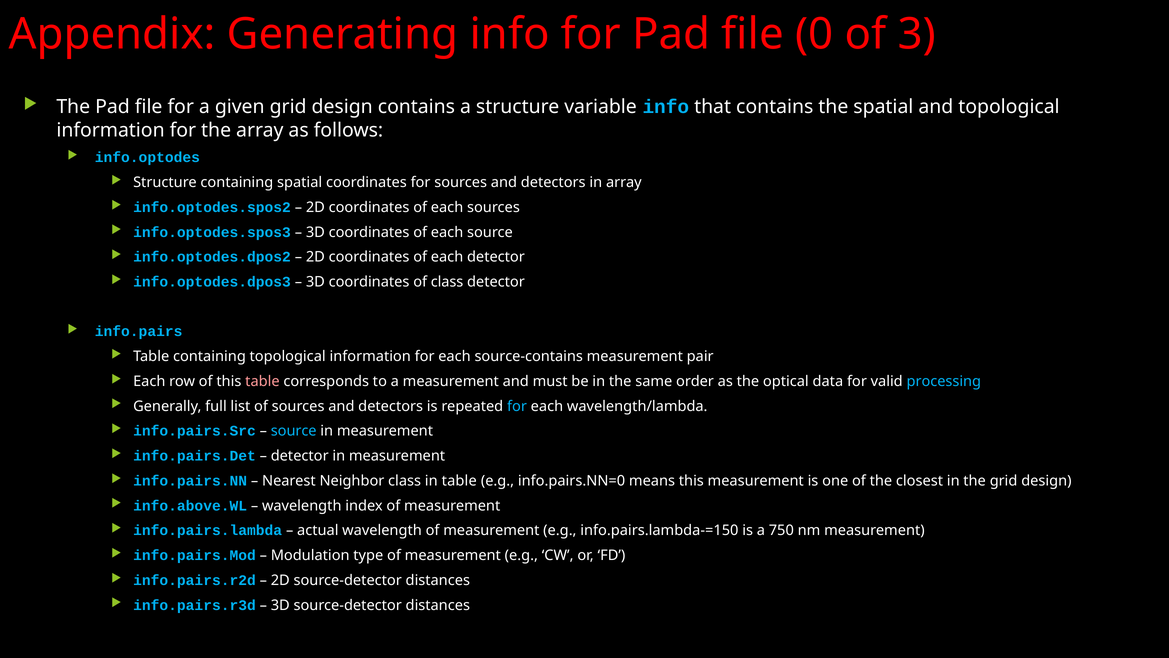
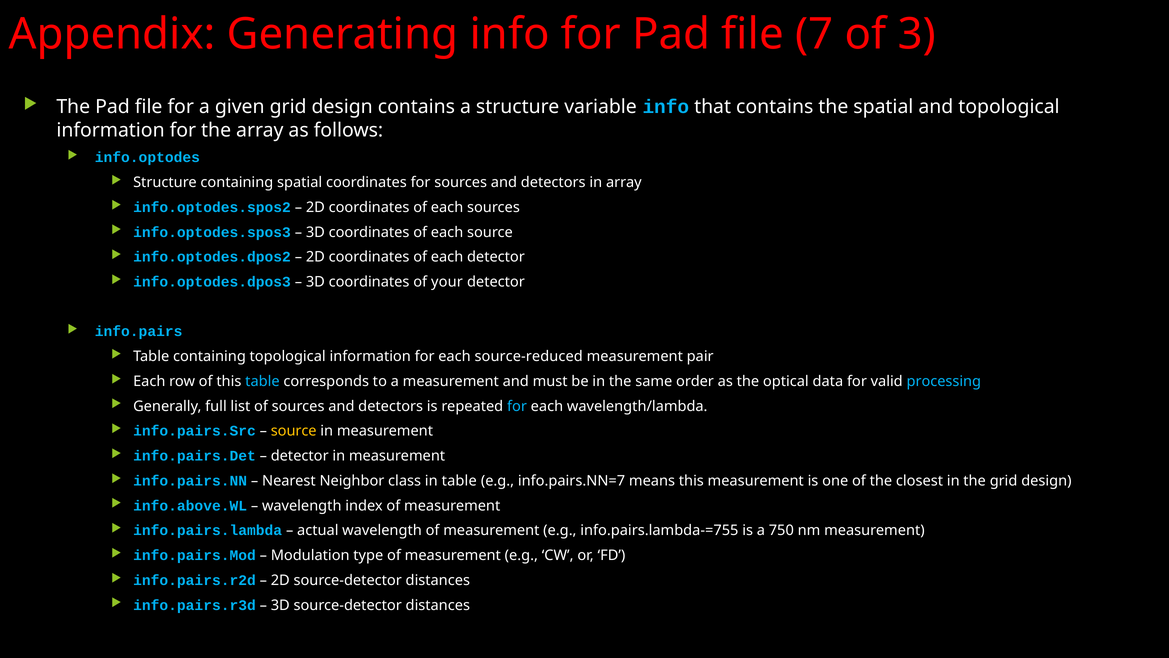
0: 0 -> 7 (814, 34)
of class: class -> your (447, 282)
source-contains: source-contains -> source-reduced (529, 356)
table colour: pink -> light blue (262, 381)
source colour: light blue -> yellow (294, 431)
info.pairs.NN=0: info.pairs.NN=0 -> info.pairs.NN=7 (572, 481)
info.pairs.lambda-=150: info.pairs.lambda-=150 -> info.pairs.lambda-=755 (659, 530)
